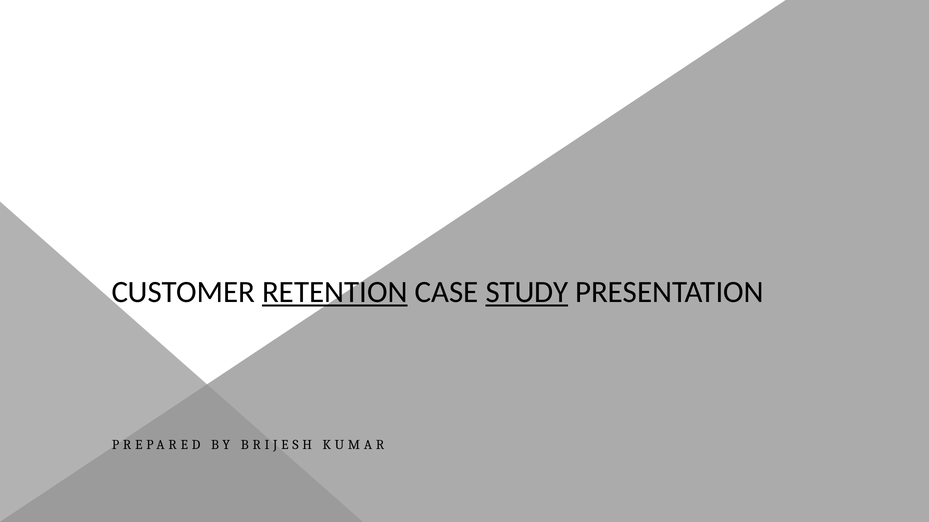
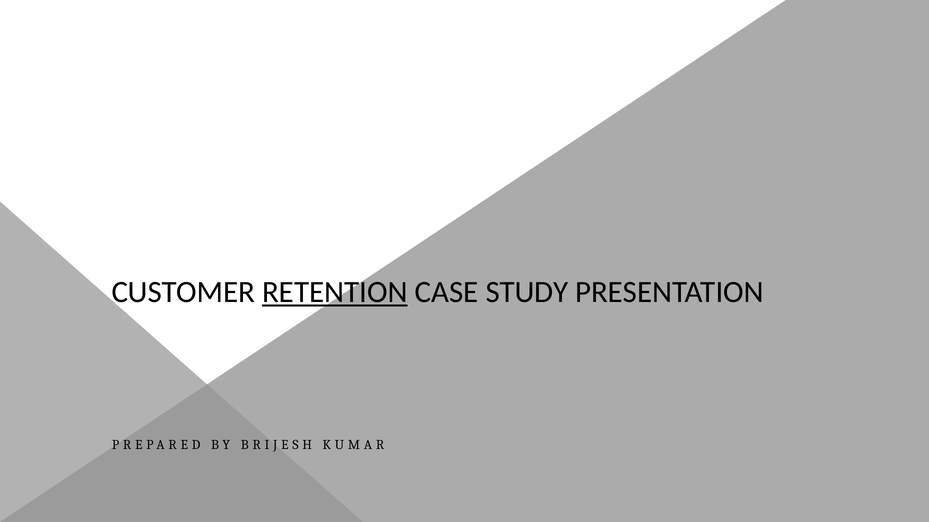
STUDY underline: present -> none (527, 293)
